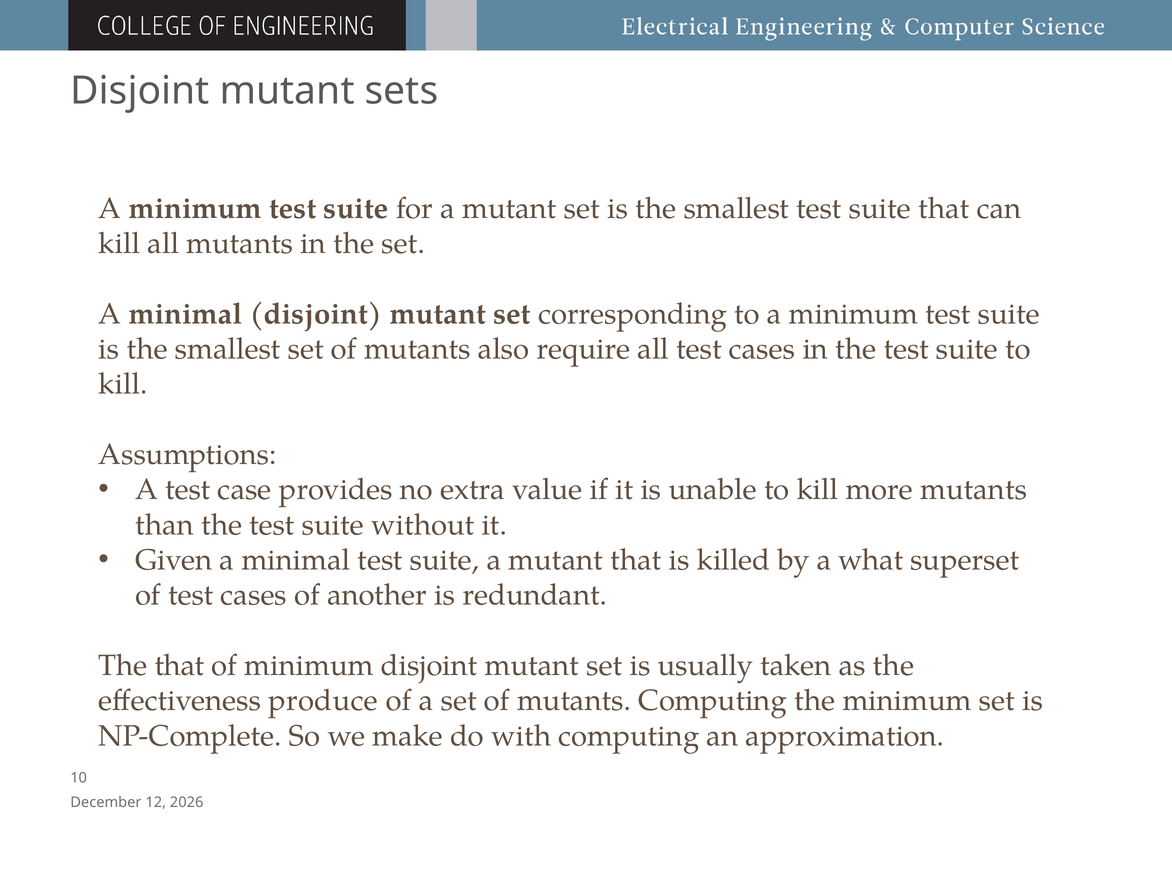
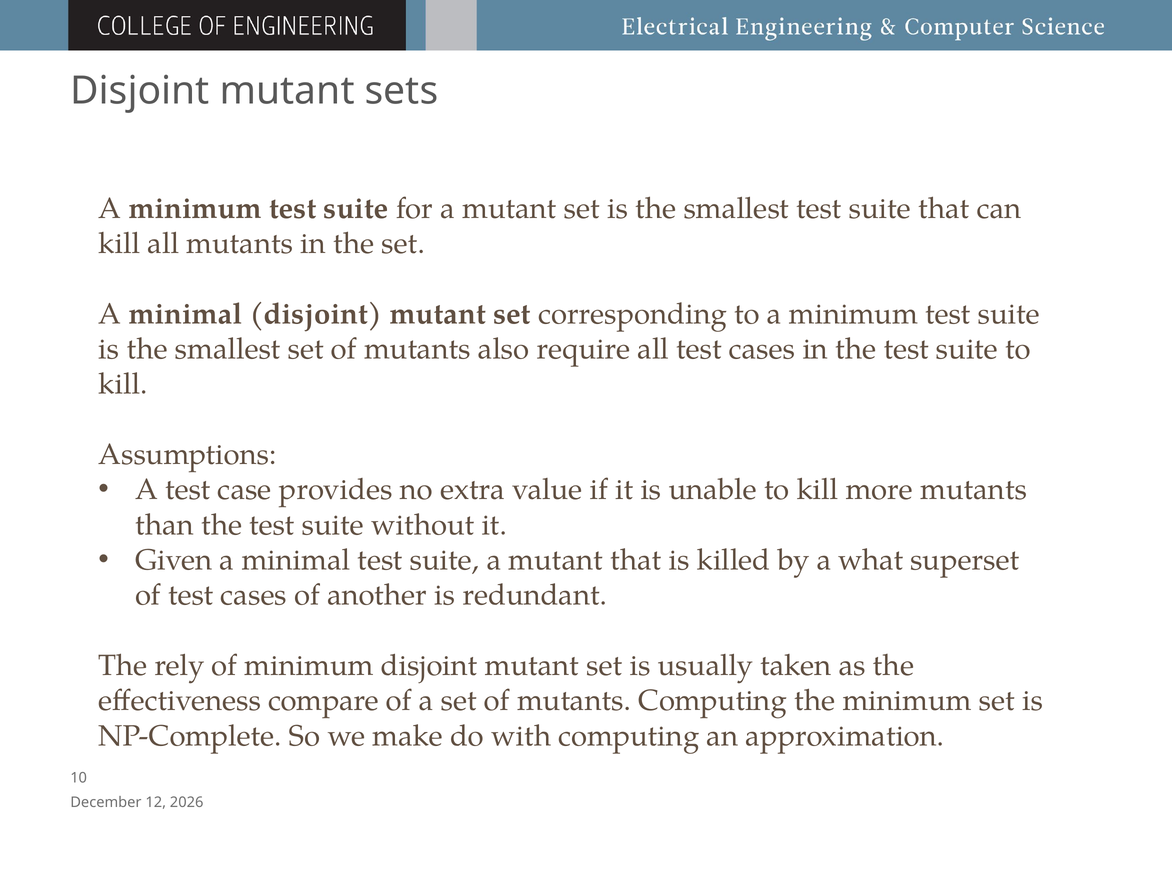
The that: that -> rely (180, 666)
produce: produce -> compare (324, 701)
